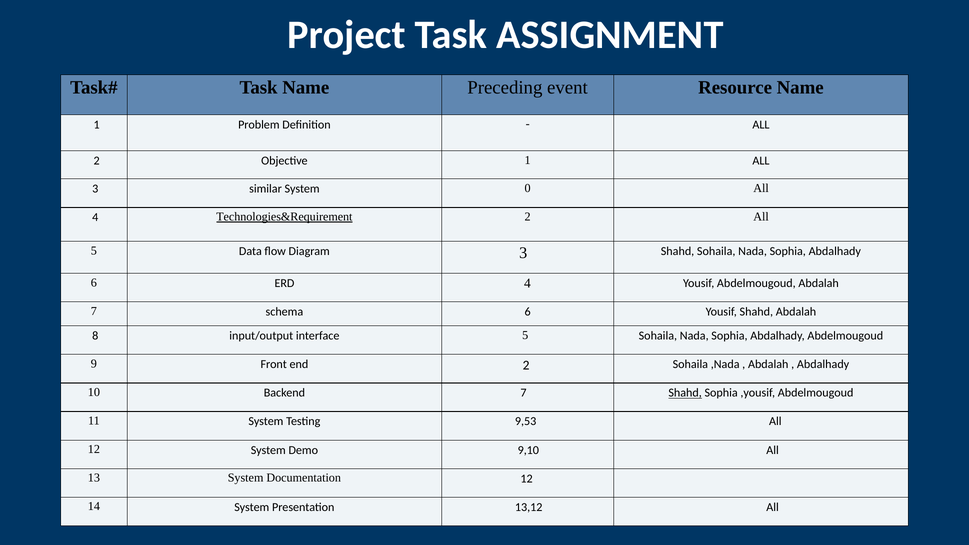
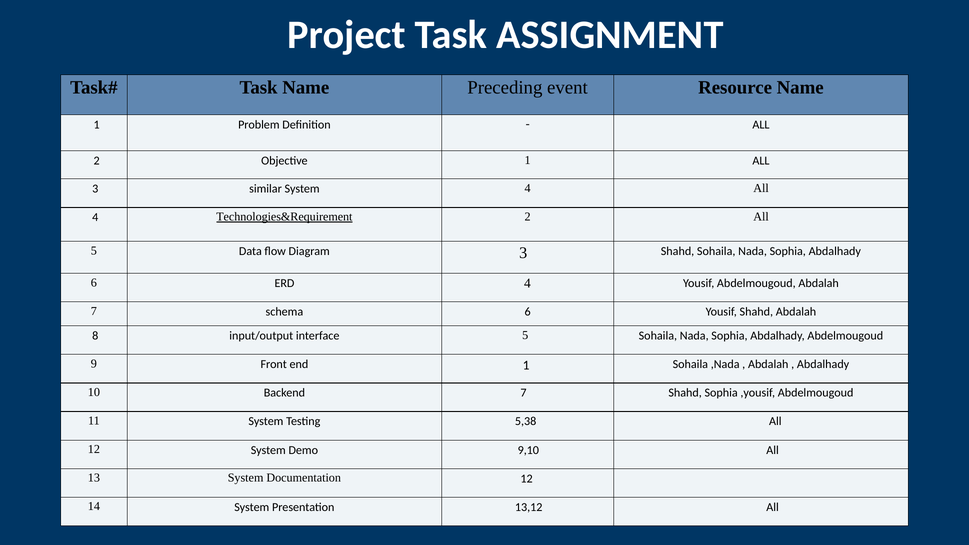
System 0: 0 -> 4 (528, 188)
end 2: 2 -> 1 (526, 365)
Shahd underline: present -> none (685, 393)
9,53: 9,53 -> 5,38 (526, 422)
